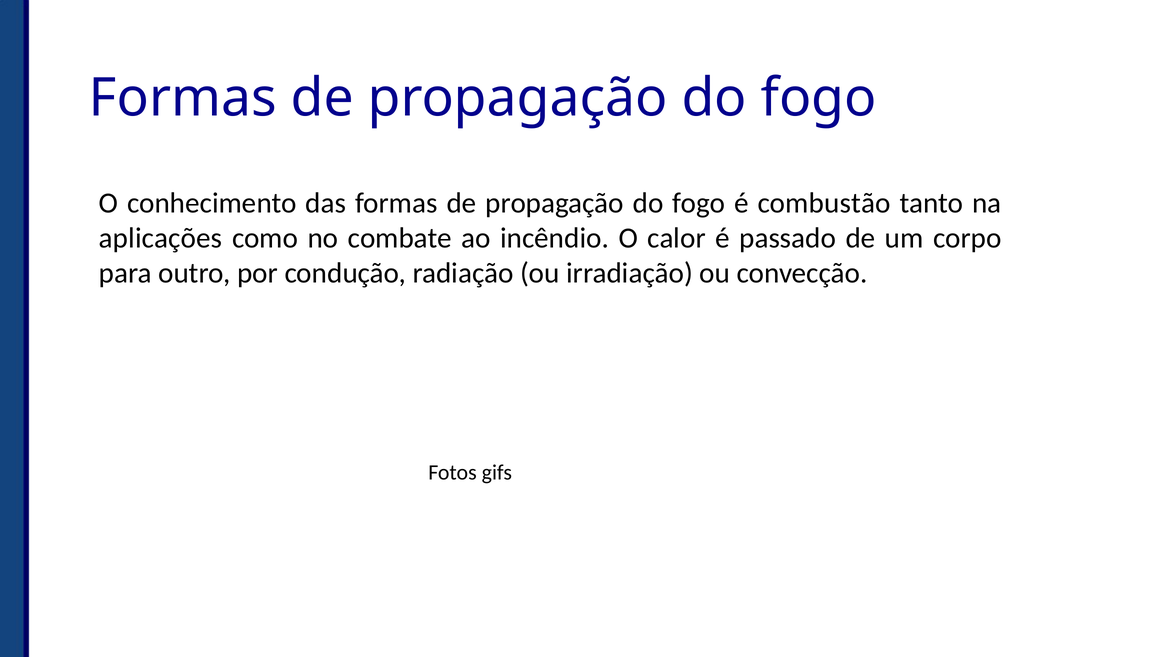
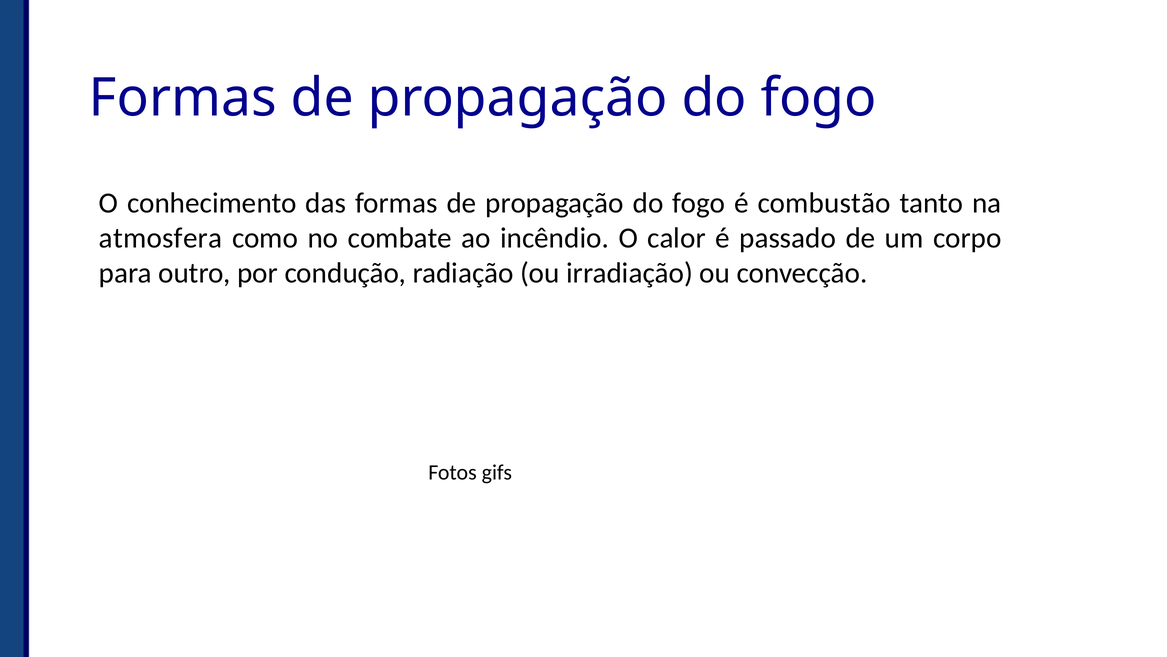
aplicações: aplicações -> atmosfera (161, 238)
